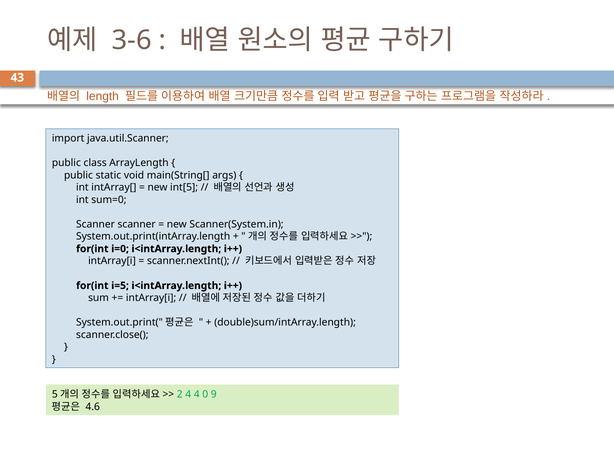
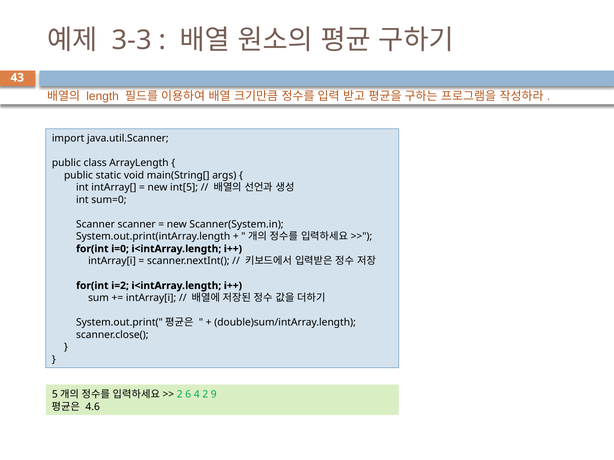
3-6: 3-6 -> 3-3 (132, 40)
i=5: i=5 -> i=2 (120, 286)
2 4: 4 -> 6 (188, 395)
4 0: 0 -> 2 (205, 395)
